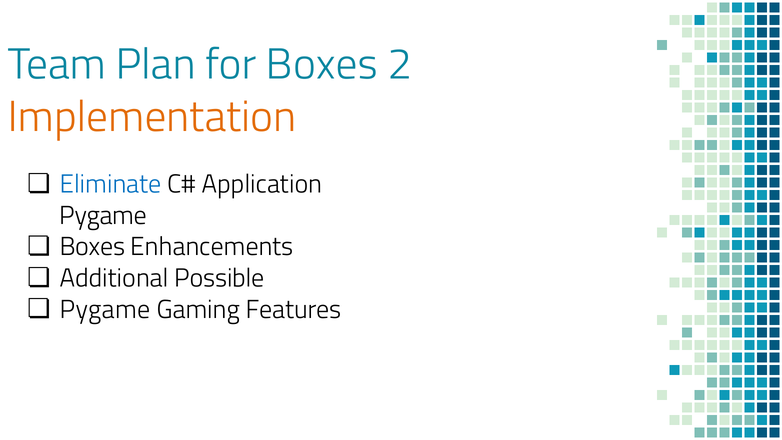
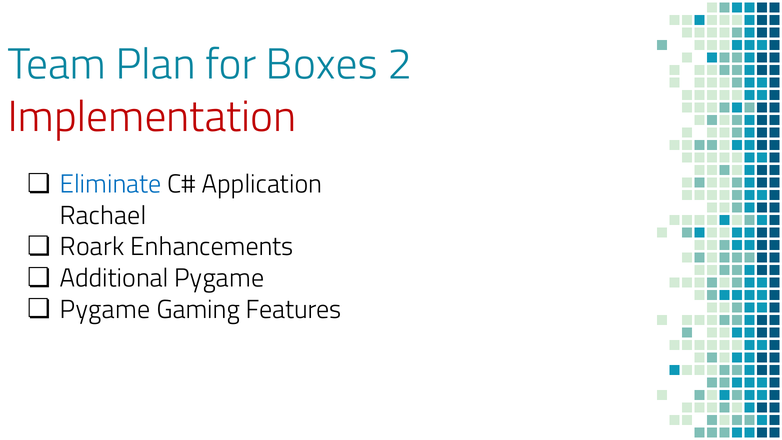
Implementation colour: orange -> red (152, 117)
Pygame: Pygame -> Rachael (103, 216)
Boxes: Boxes -> Roark (92, 247)
Additional Possible: Possible -> Pygame (219, 278)
